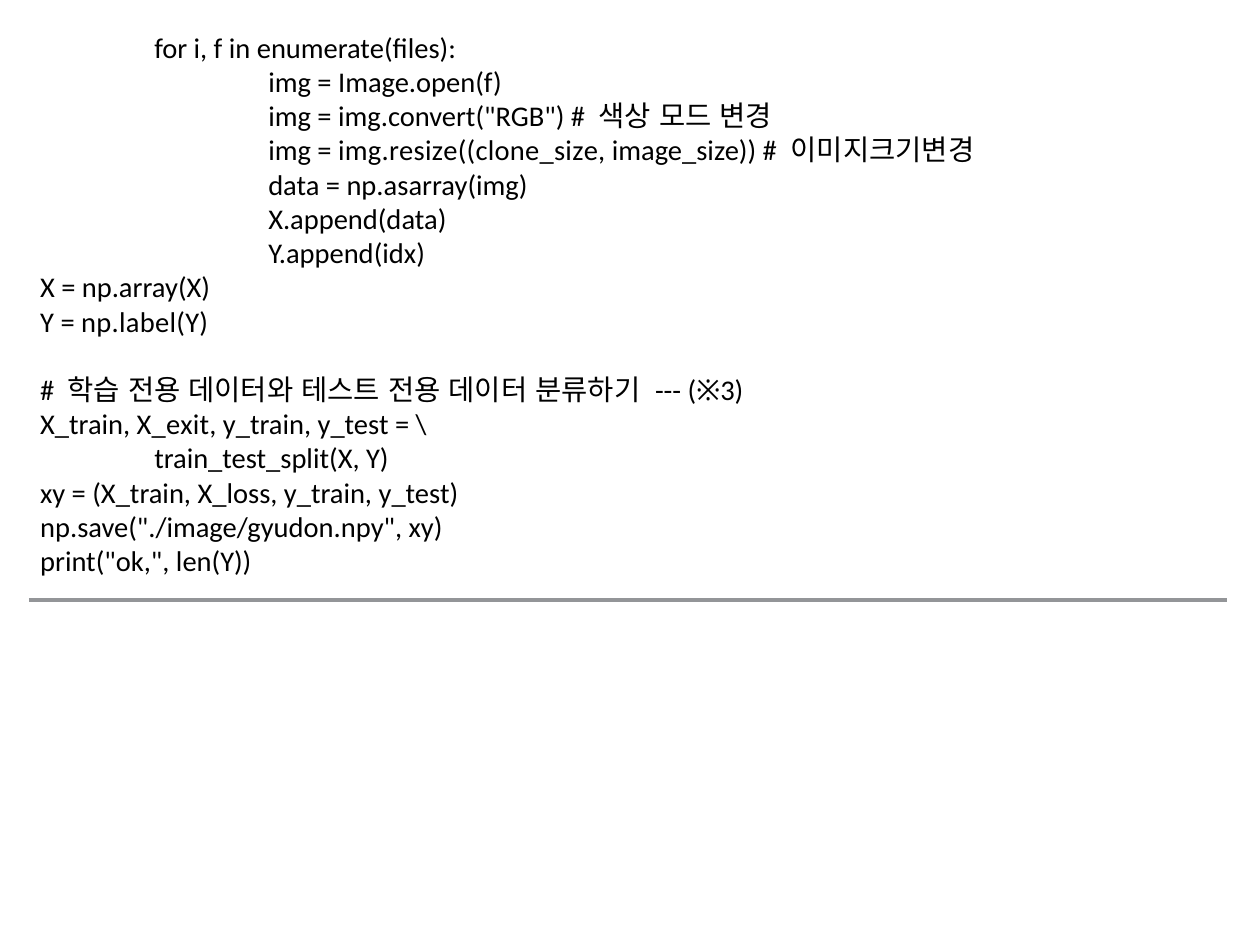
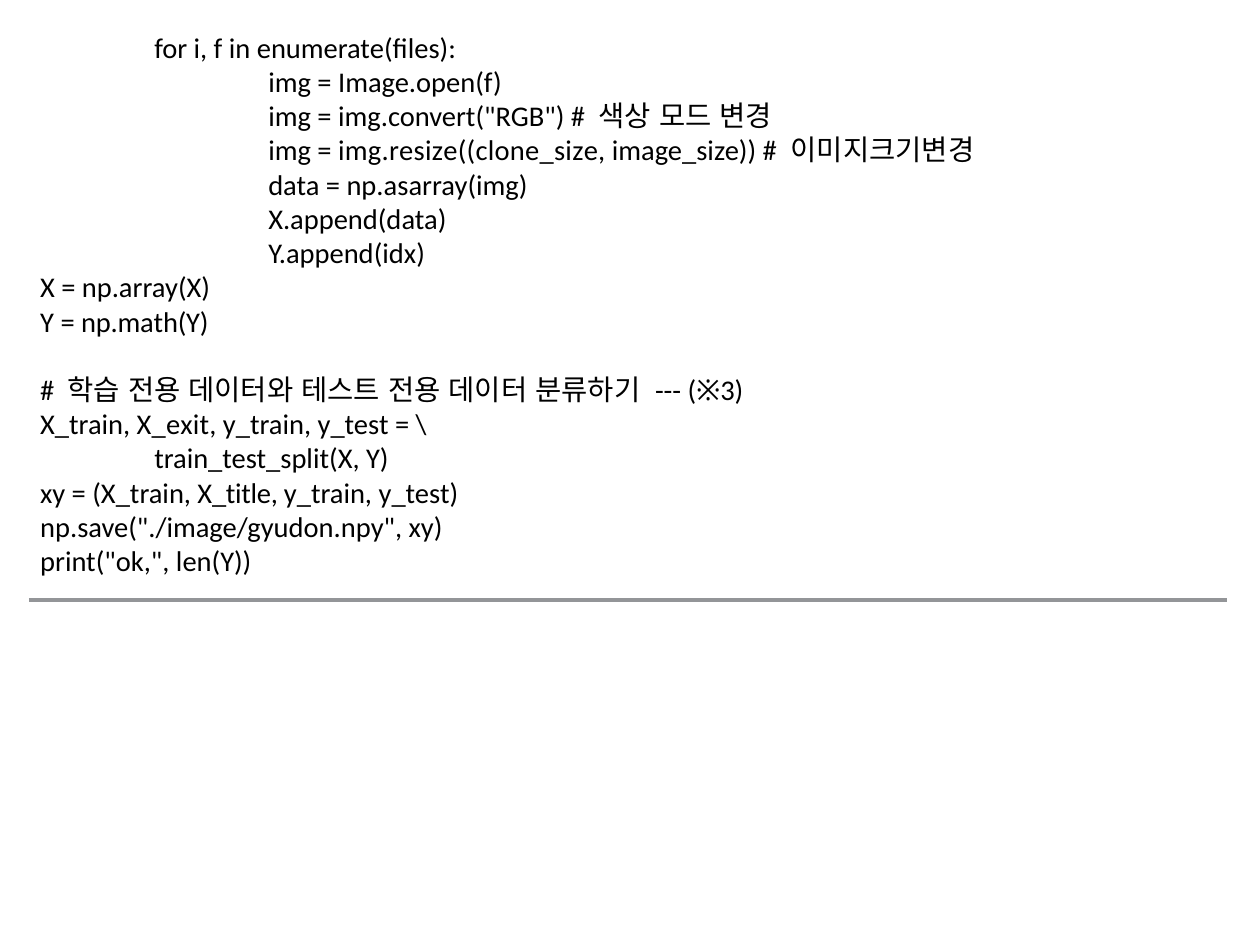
np.label(Y: np.label(Y -> np.math(Y (145, 323)
X_loss: X_loss -> X_title (238, 494)
